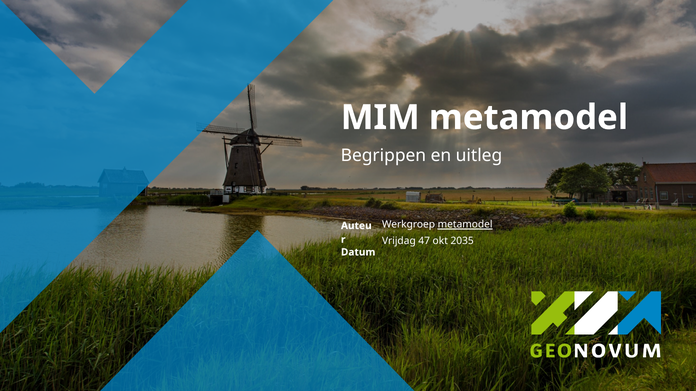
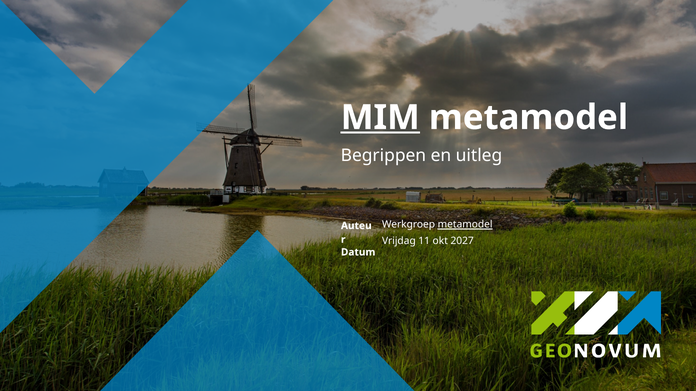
MIM underline: none -> present (380, 118)
47: 47 -> 11 (424, 241)
2035: 2035 -> 2027 (462, 241)
